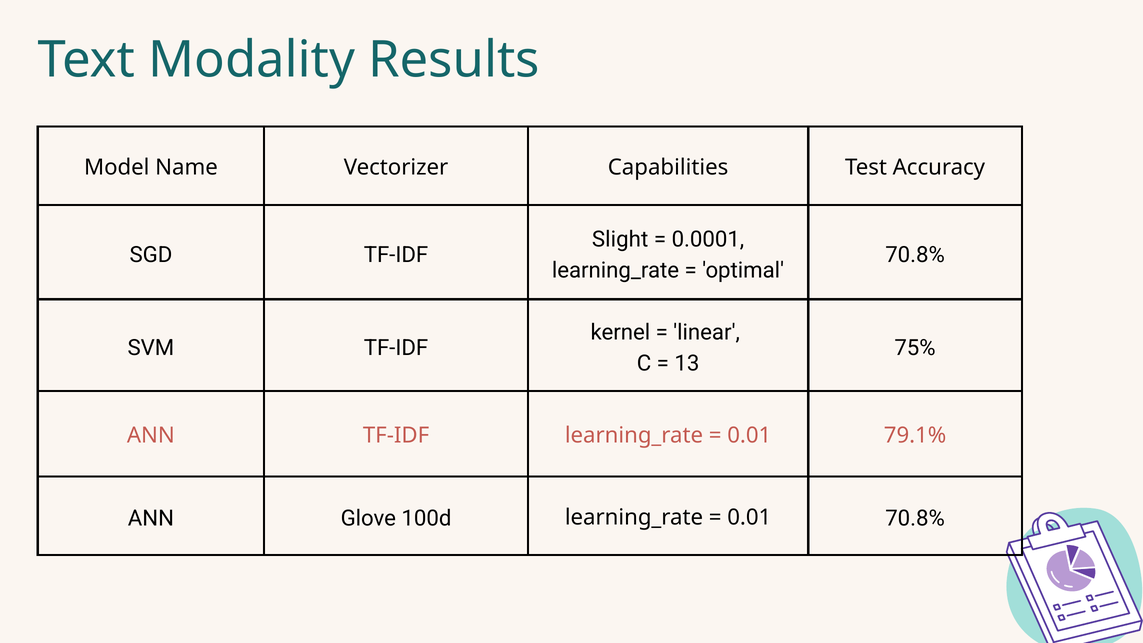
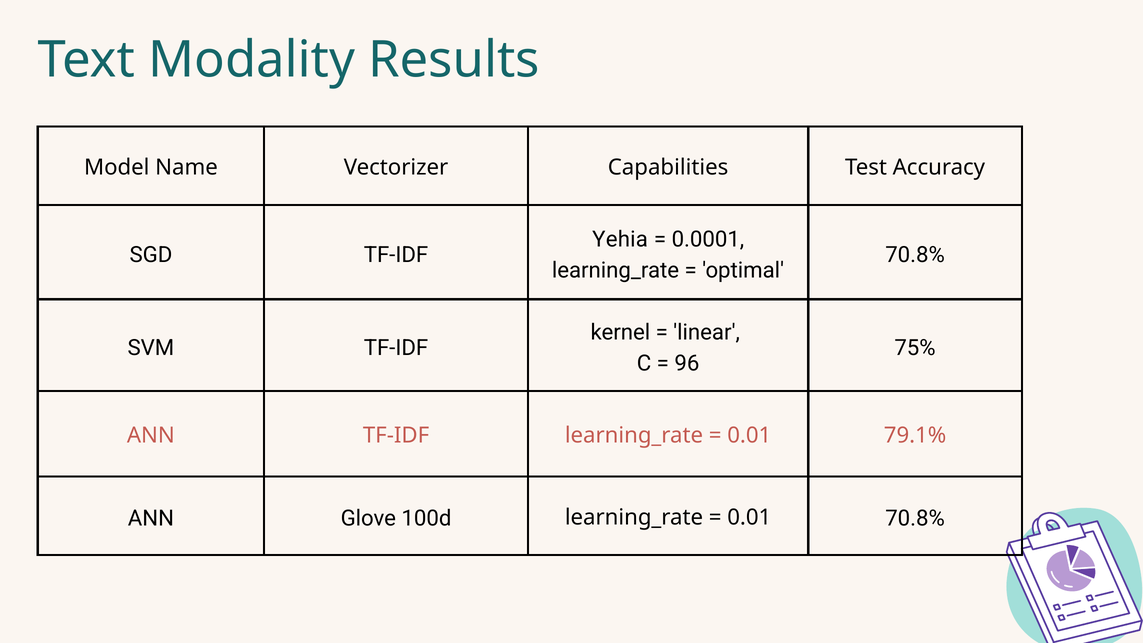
Slight: Slight -> Yehia (620, 239)
13: 13 -> 96 (687, 363)
